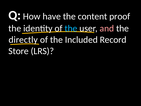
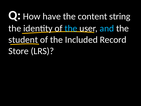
proof: proof -> string (120, 16)
and colour: pink -> light blue (107, 28)
directly: directly -> student (23, 40)
